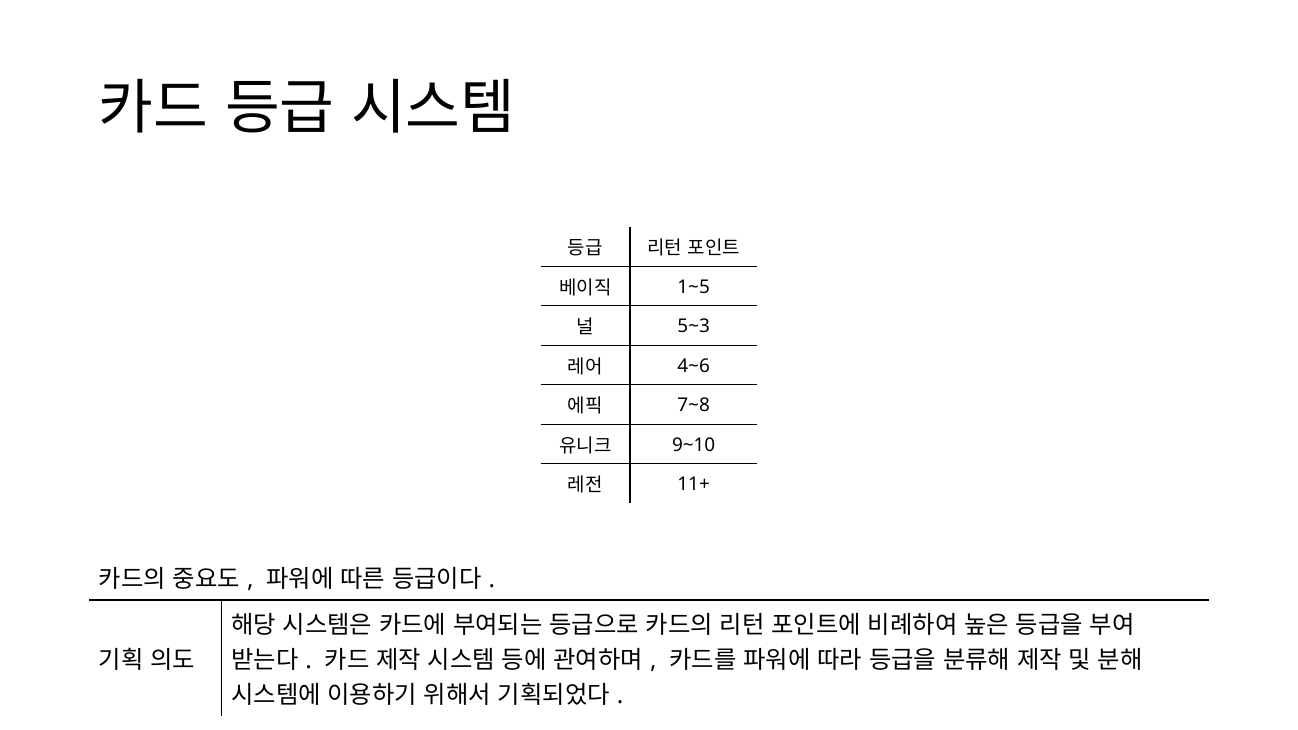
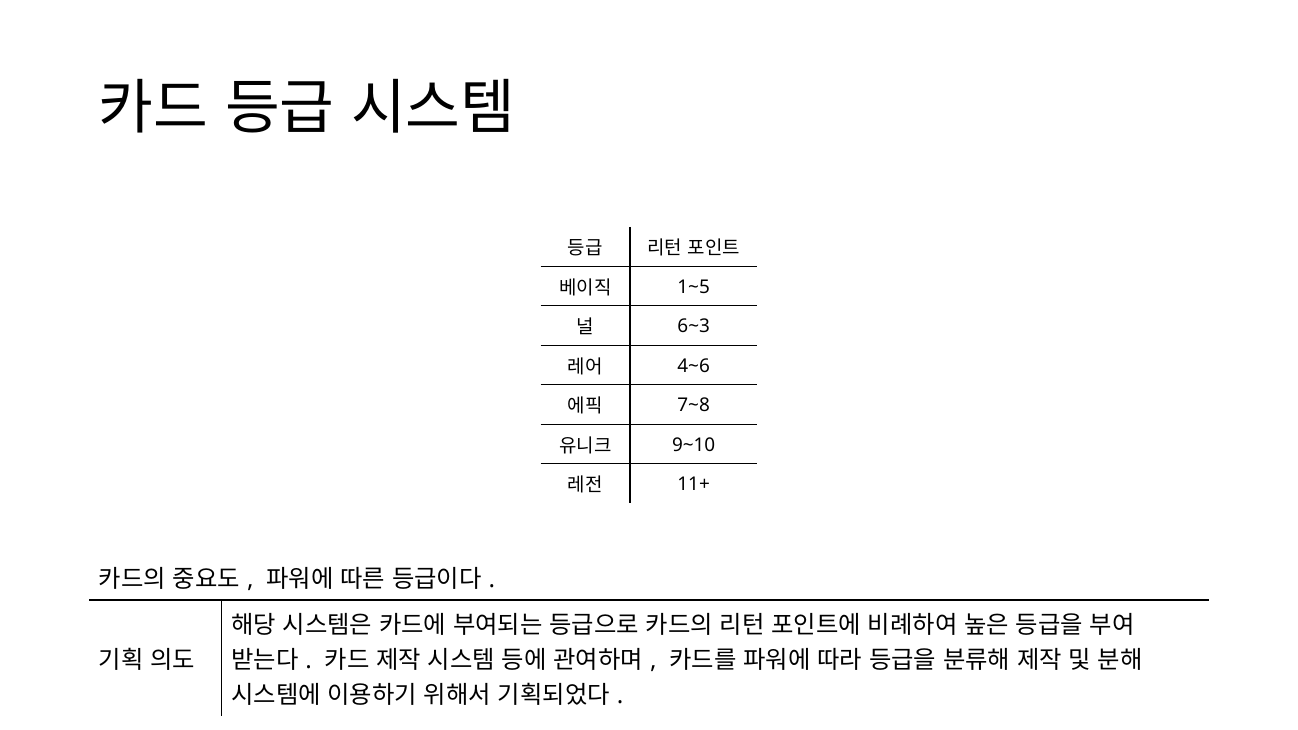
5~3: 5~3 -> 6~3 (694, 327)
